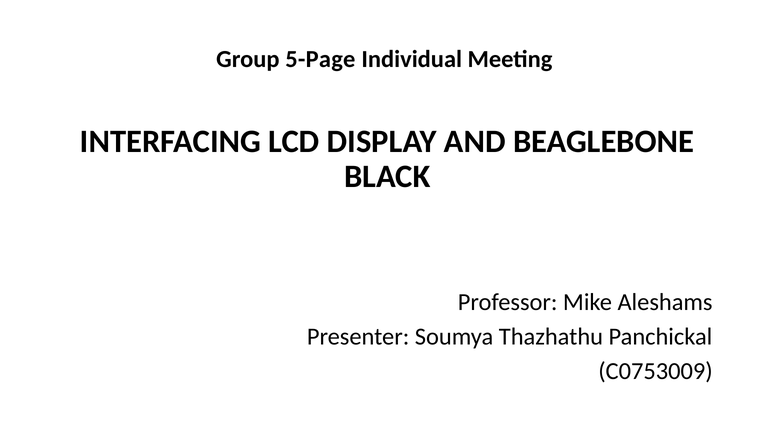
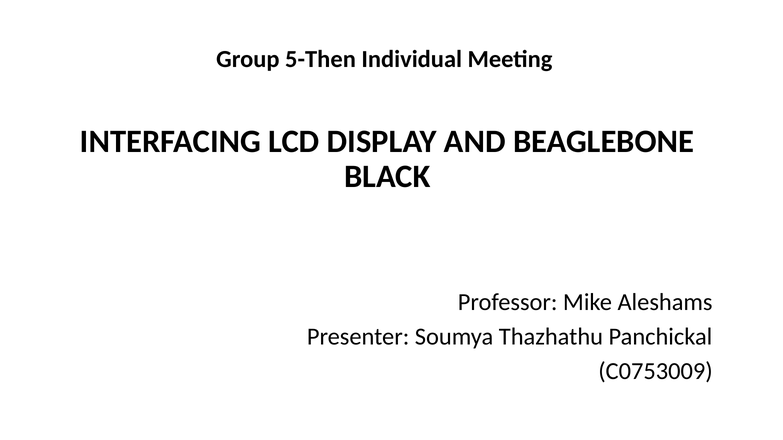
5-Page: 5-Page -> 5-Then (320, 59)
